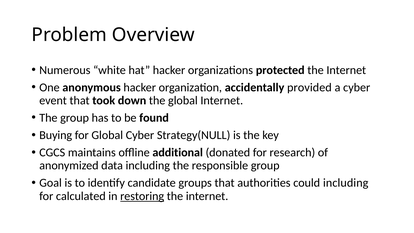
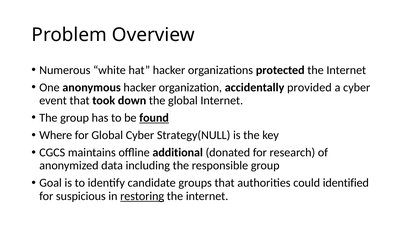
found underline: none -> present (154, 118)
Buying: Buying -> Where (56, 135)
could including: including -> identified (346, 183)
calculated: calculated -> suspicious (81, 196)
